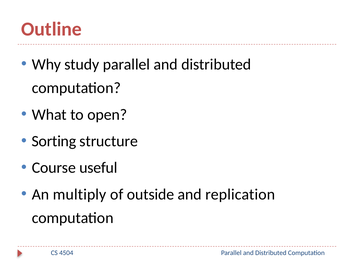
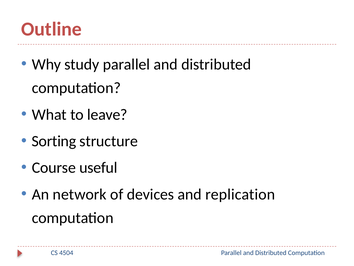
open: open -> leave (107, 114)
multiply: multiply -> network (80, 194)
outside: outside -> devices (151, 194)
